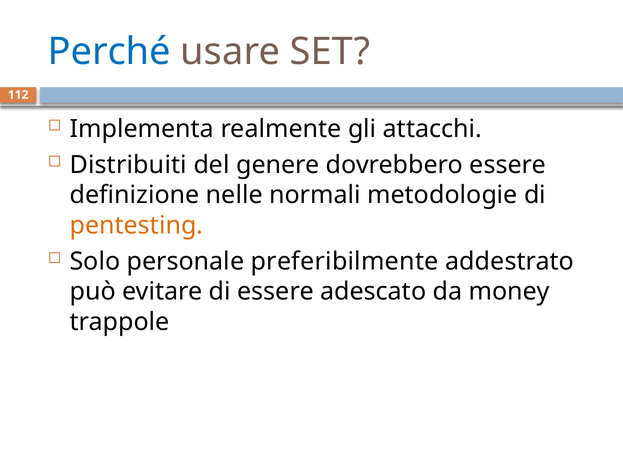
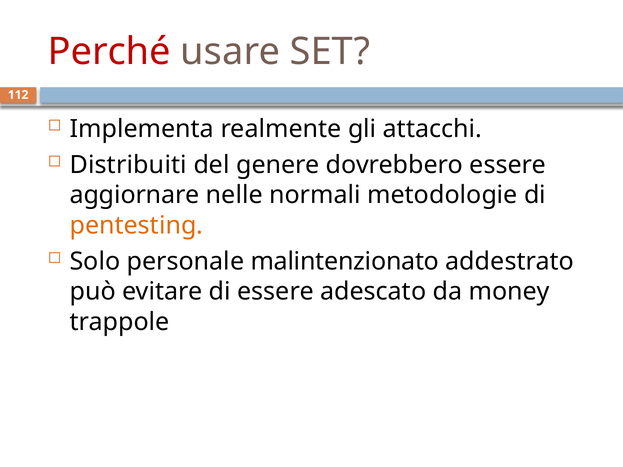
Perché colour: blue -> red (109, 52)
definizione: definizione -> aggiornare (135, 195)
preferibilmente: preferibilmente -> malintenzionato (345, 262)
